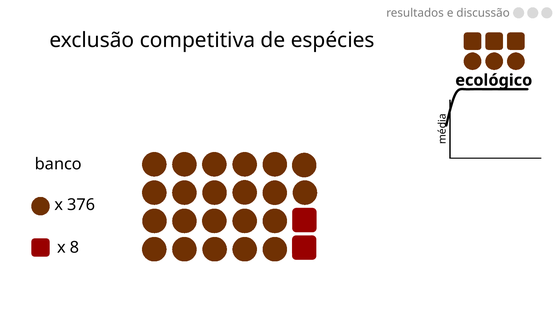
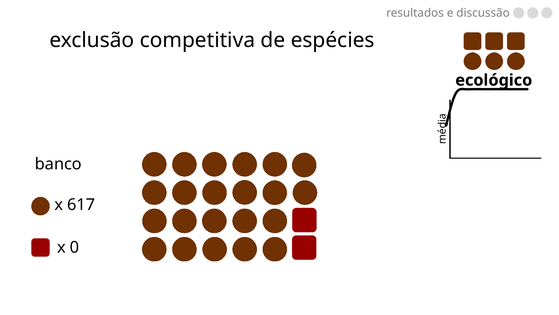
376: 376 -> 617 (81, 204)
8: 8 -> 0 (75, 247)
